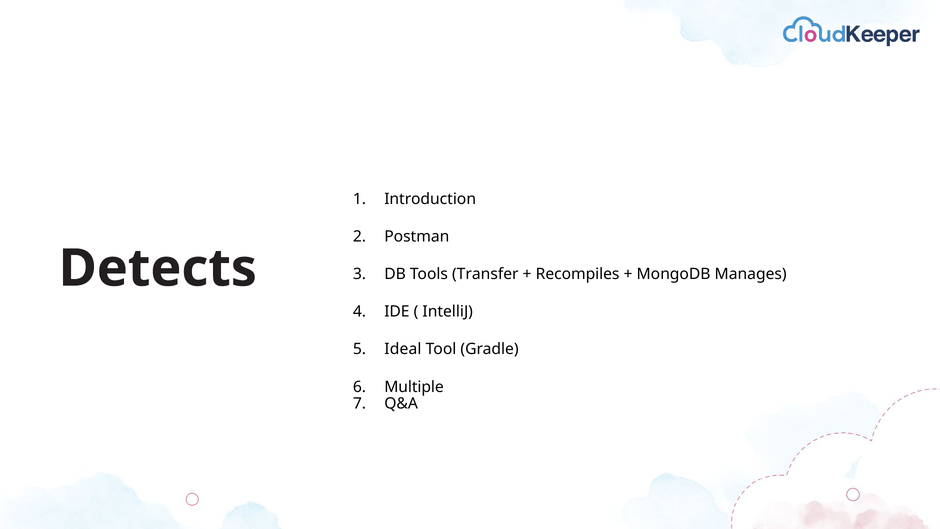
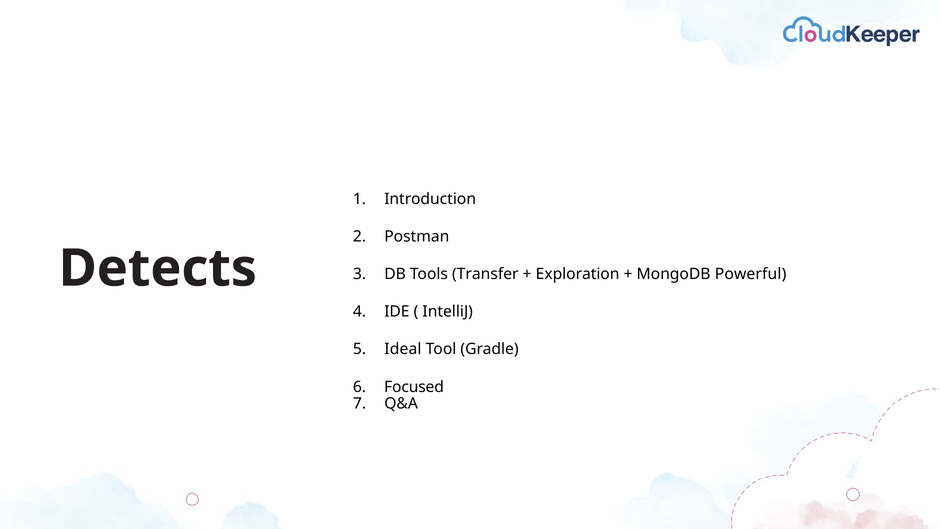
Recompiles: Recompiles -> Exploration (578, 274)
Manages: Manages -> Powerful (751, 274)
Multiple: Multiple -> Focused (414, 387)
